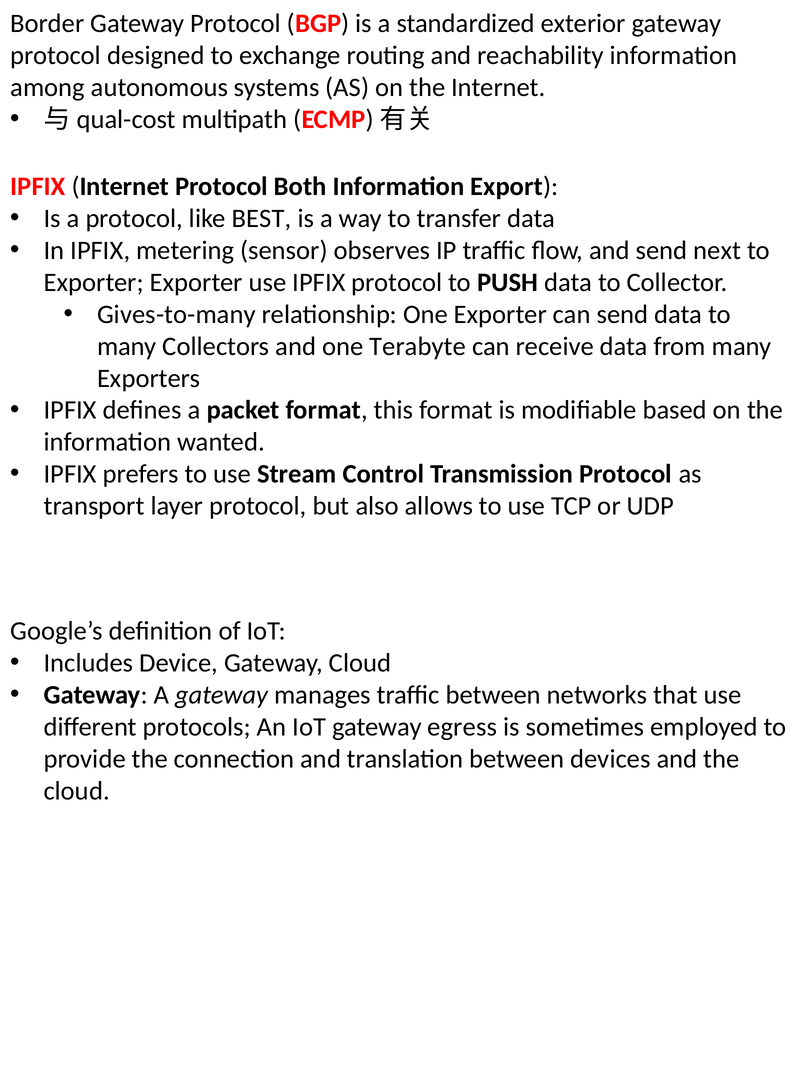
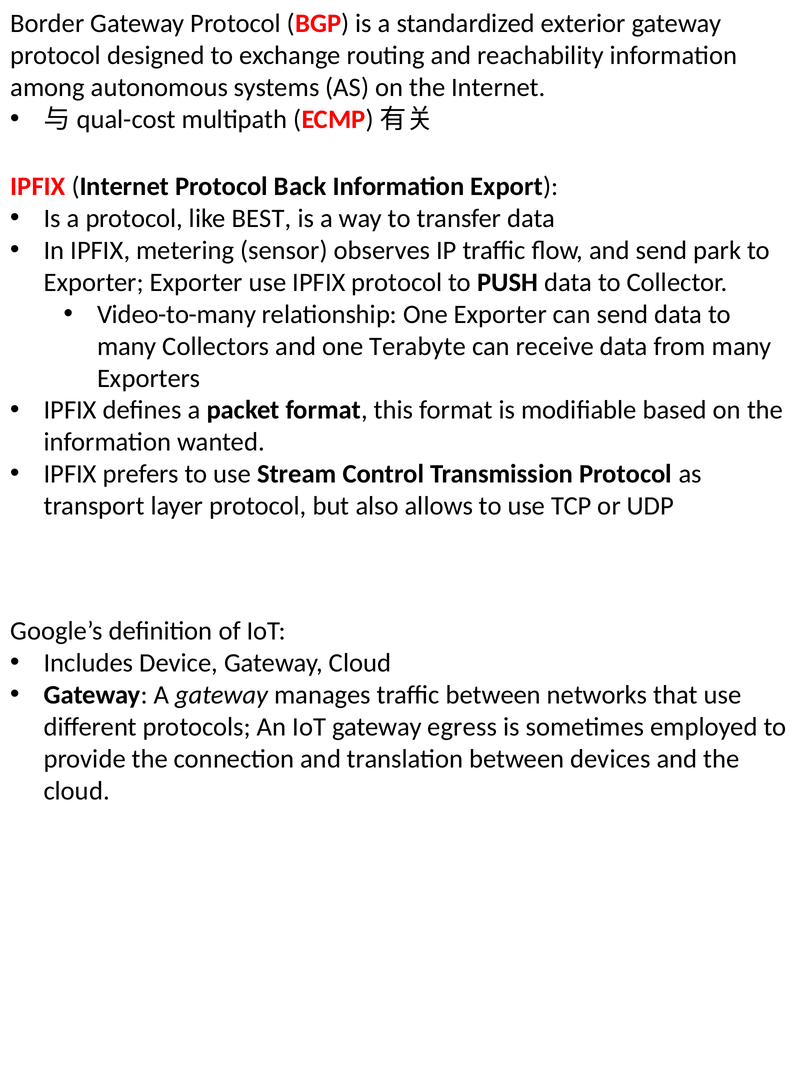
Both: Both -> Back (300, 187)
next: next -> park (717, 250)
Gives-to-many: Gives-to-many -> Video-to-many (177, 314)
